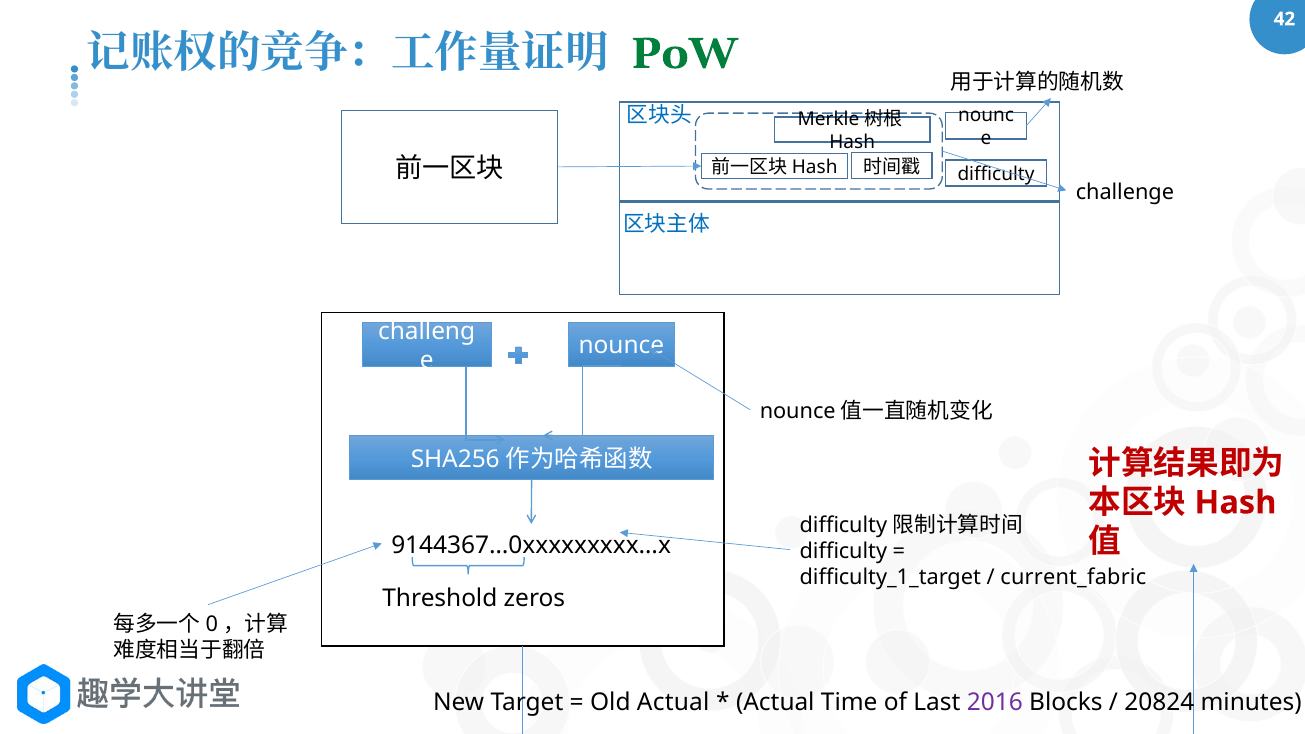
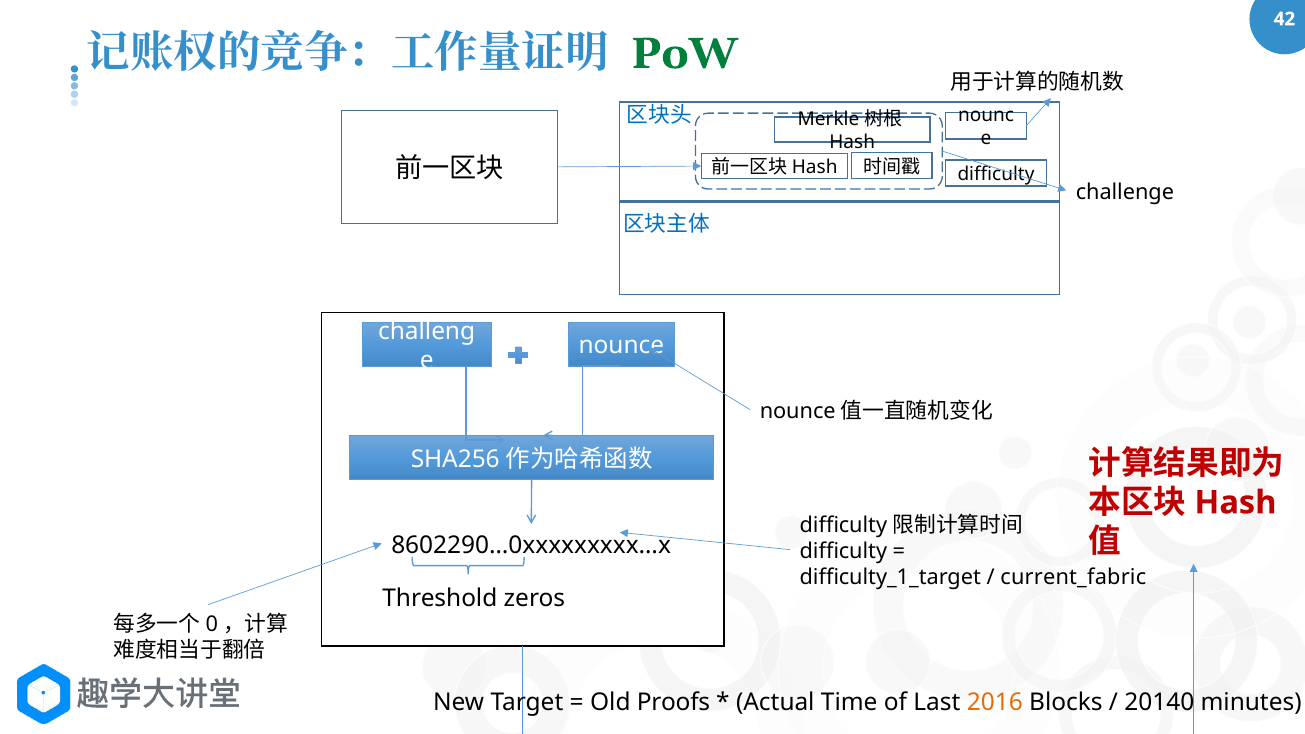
9144367…0xxxxxxxxx…x: 9144367…0xxxxxxxxx…x -> 8602290…0xxxxxxxxx…x (531, 545)
Old Actual: Actual -> Proofs (673, 702)
2016 colour: purple -> orange (995, 702)
20824: 20824 -> 20140 (1159, 702)
